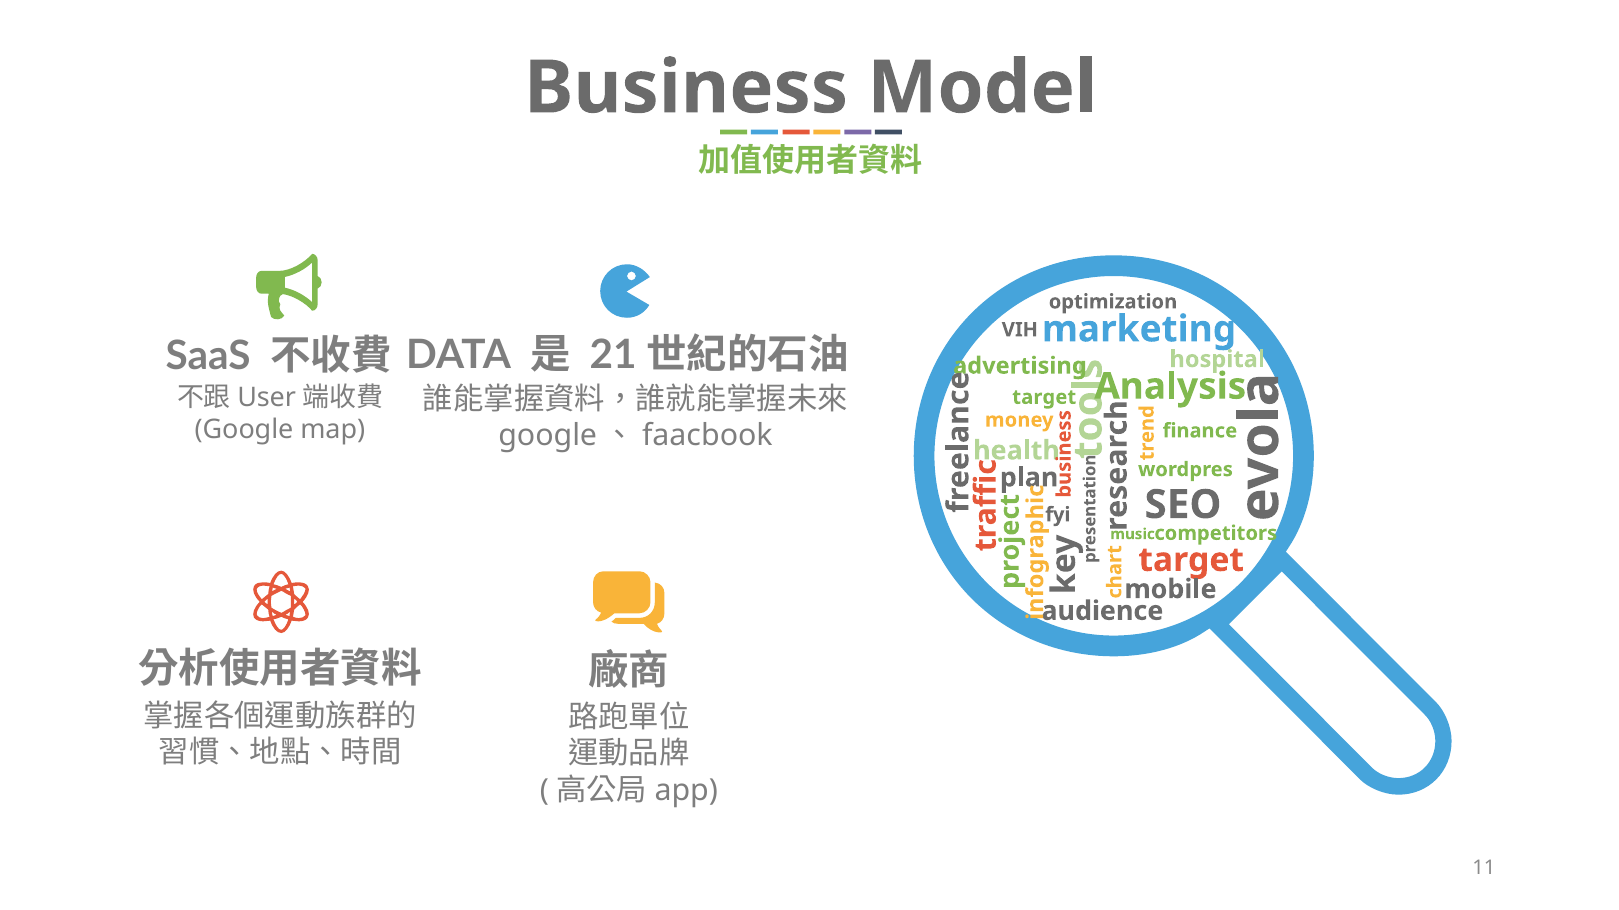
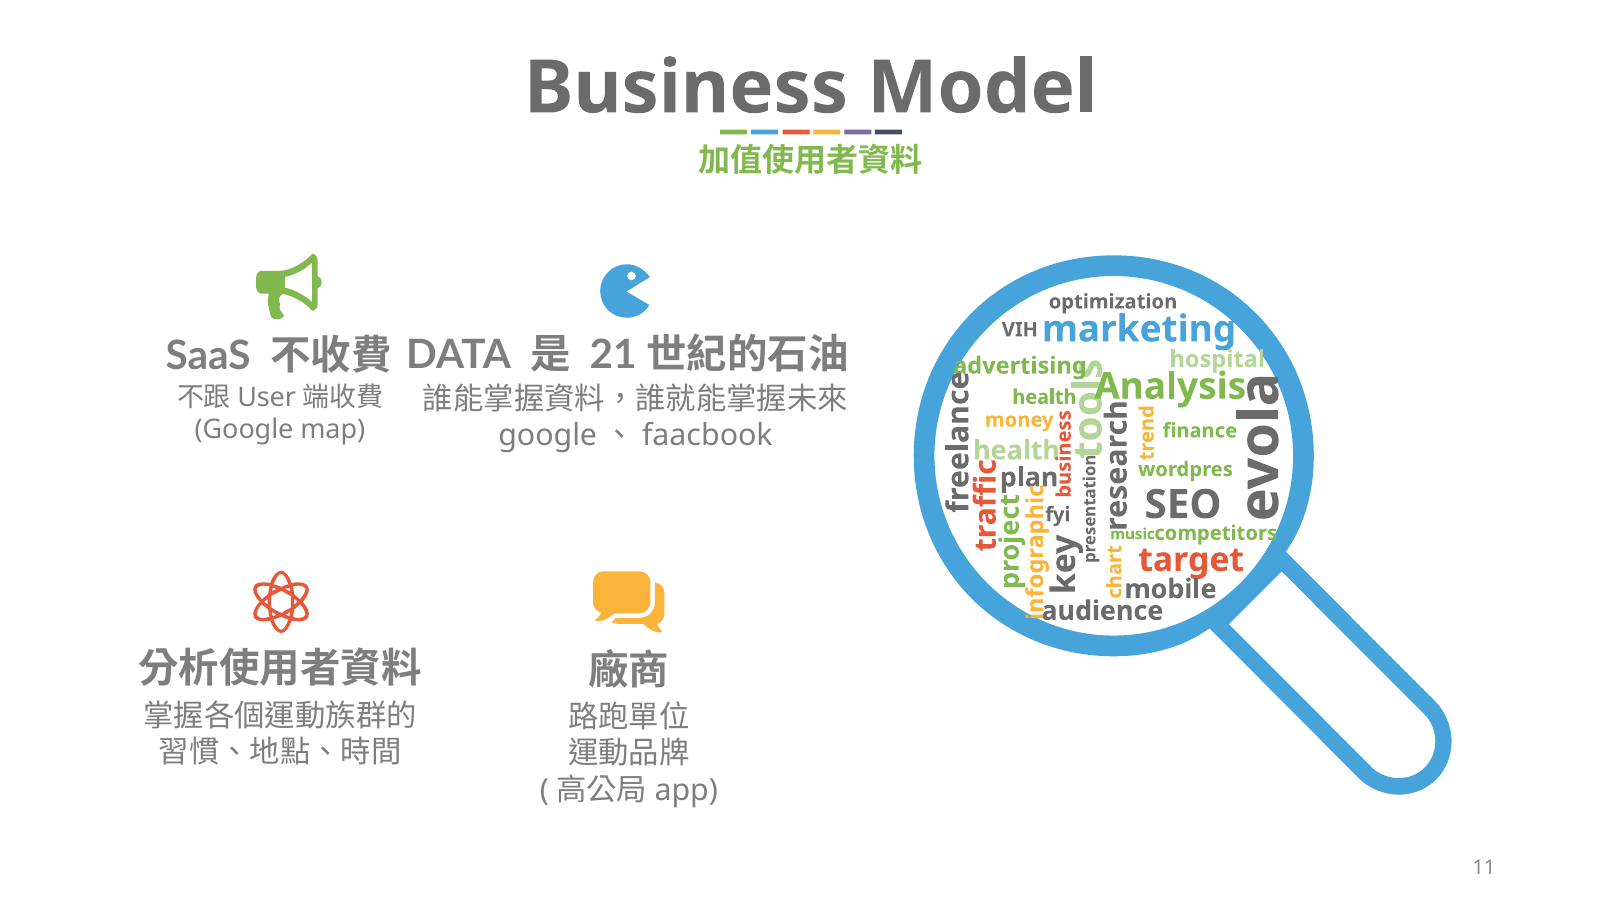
target: target -> health (1044, 397)
